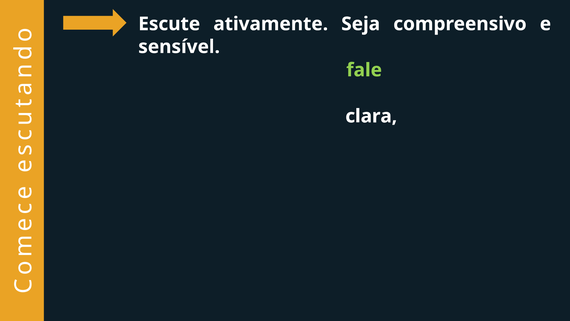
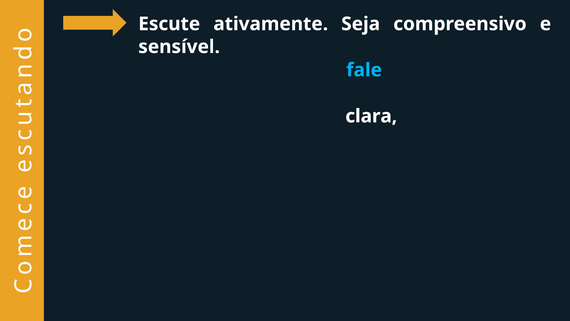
fale colour: light green -> light blue (364, 70)
